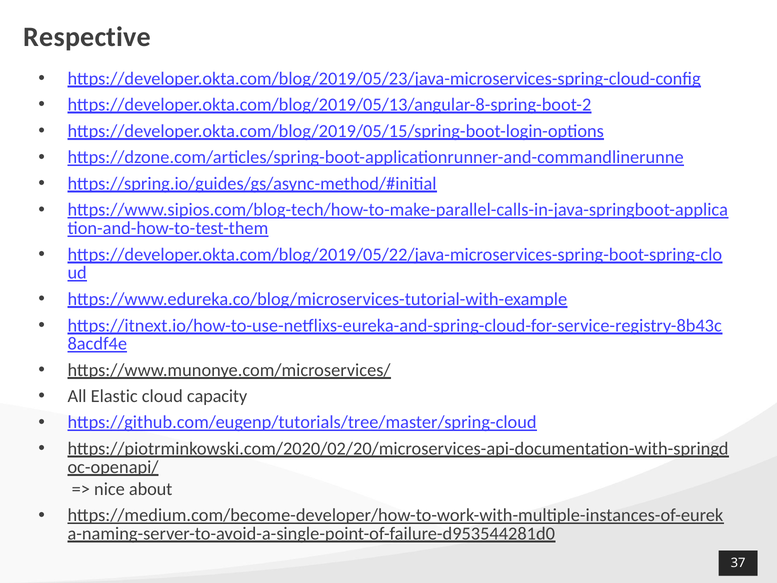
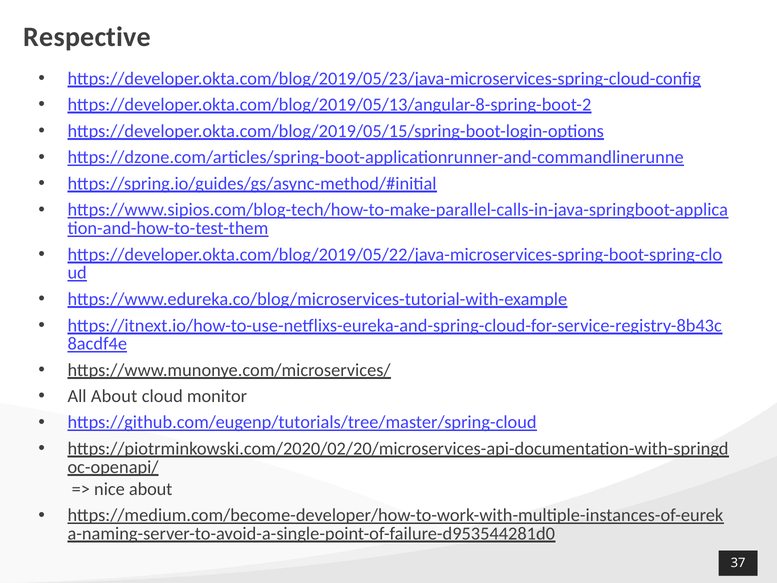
All Elastic: Elastic -> About (114, 396)
capacity: capacity -> monitor (217, 396)
